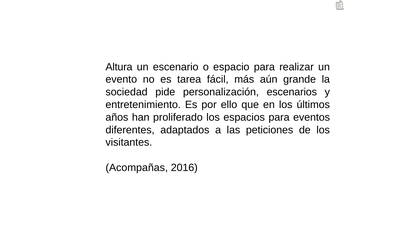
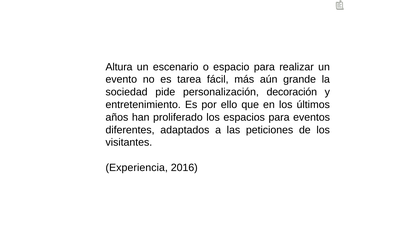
escenarios: escenarios -> decoración (292, 92)
Acompañas: Acompañas -> Experiencia (137, 168)
